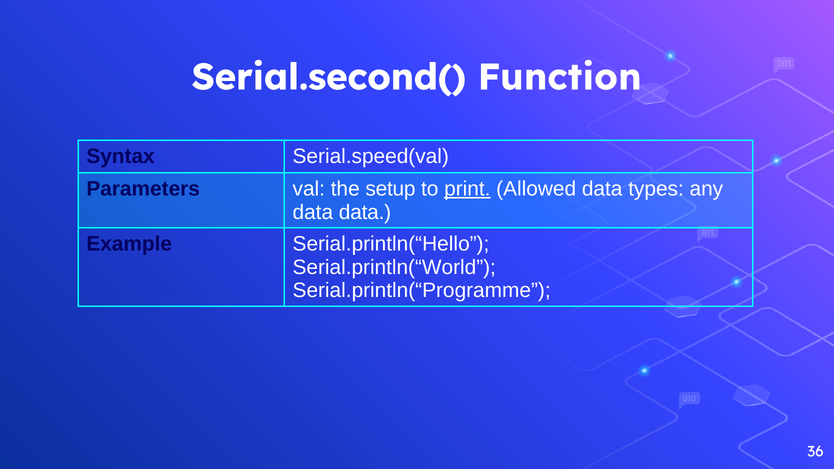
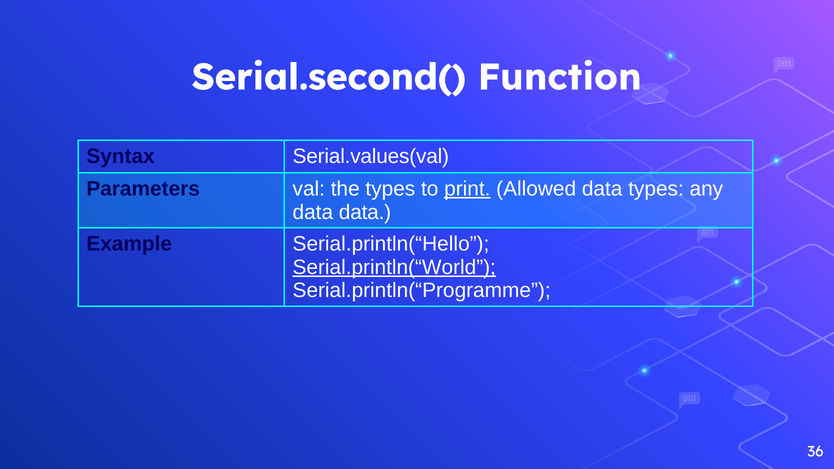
Serial.speed(val: Serial.speed(val -> Serial.values(val (371, 156)
the setup: setup -> types (390, 189)
Serial.println(“World underline: none -> present (394, 267)
